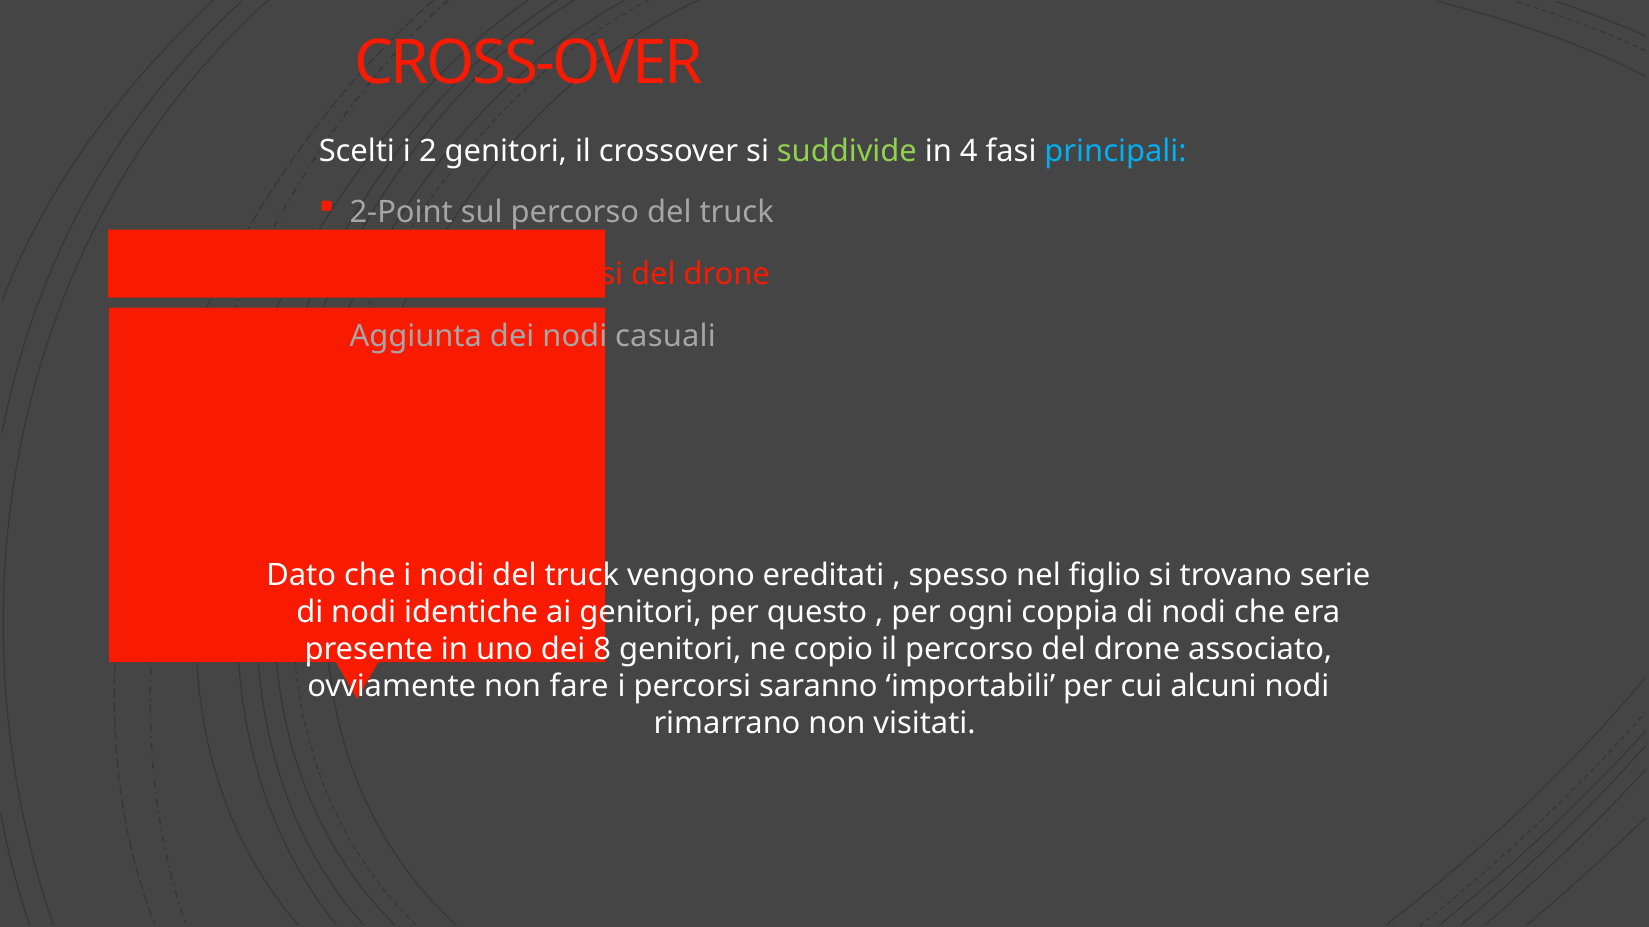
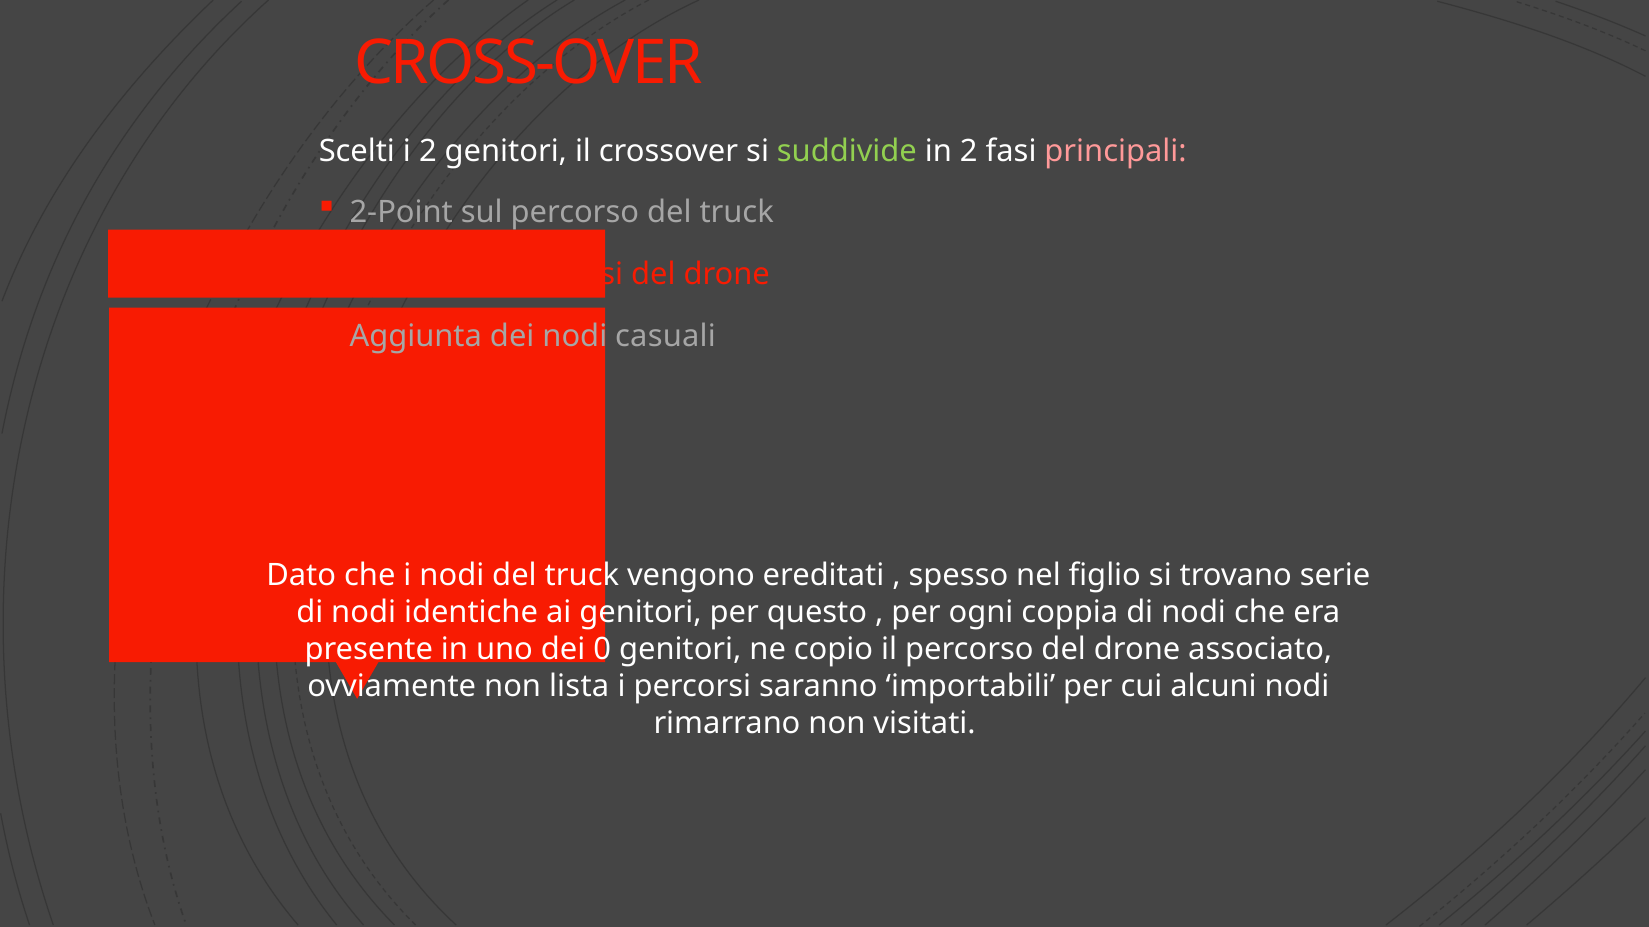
in 4: 4 -> 2 (969, 151)
principali colour: light blue -> pink (1116, 151)
8: 8 -> 0 (602, 650)
fare: fare -> lista (579, 687)
